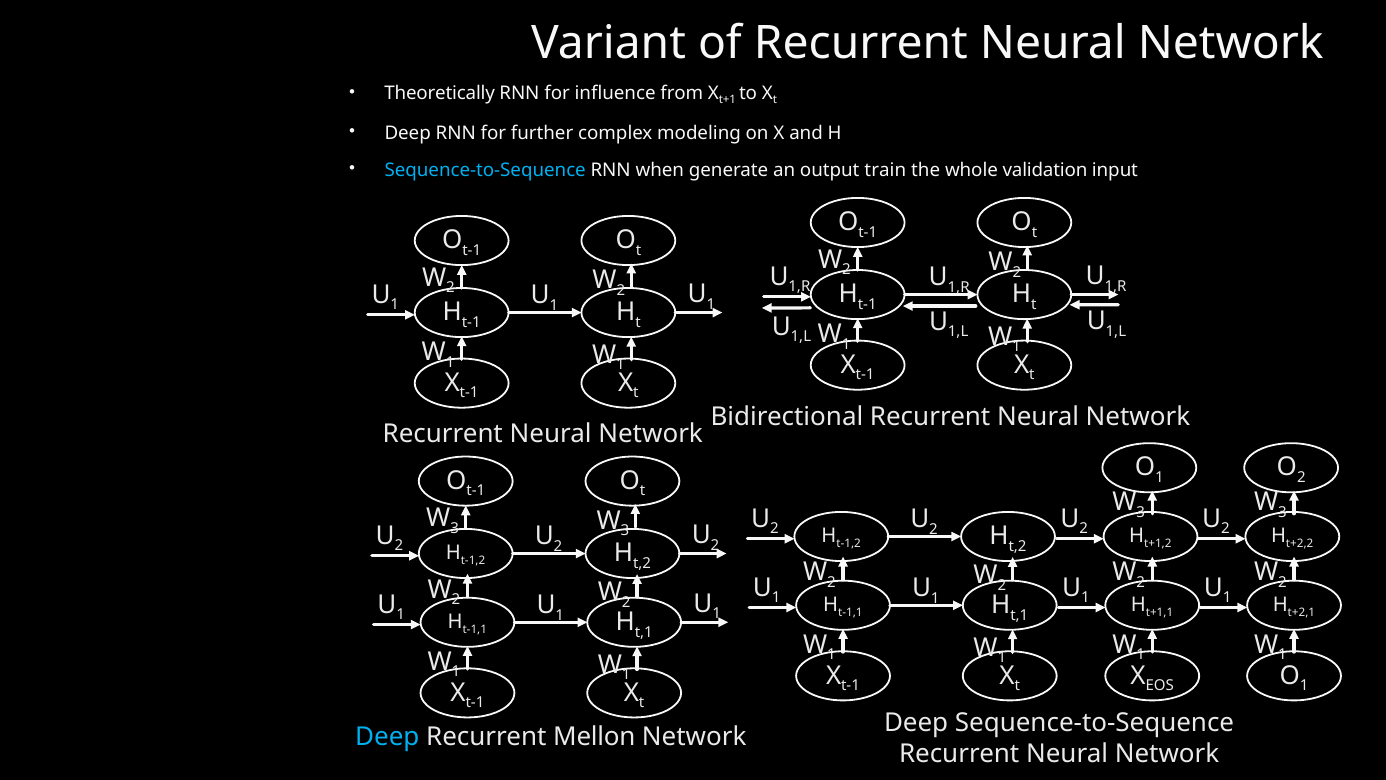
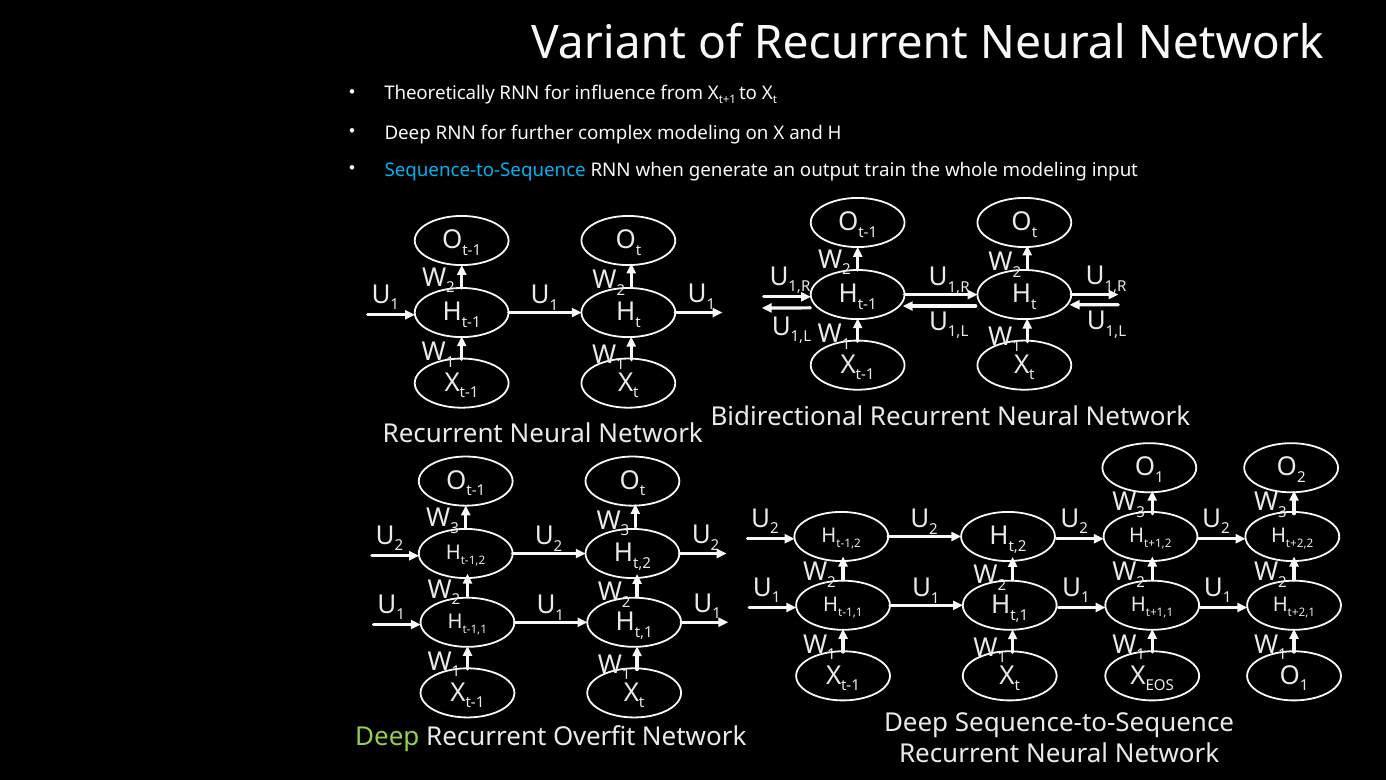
whole validation: validation -> modeling (1045, 170)
Deep colour: light blue -> light green (387, 736)
Mellon: Mellon -> Overfit (594, 736)
